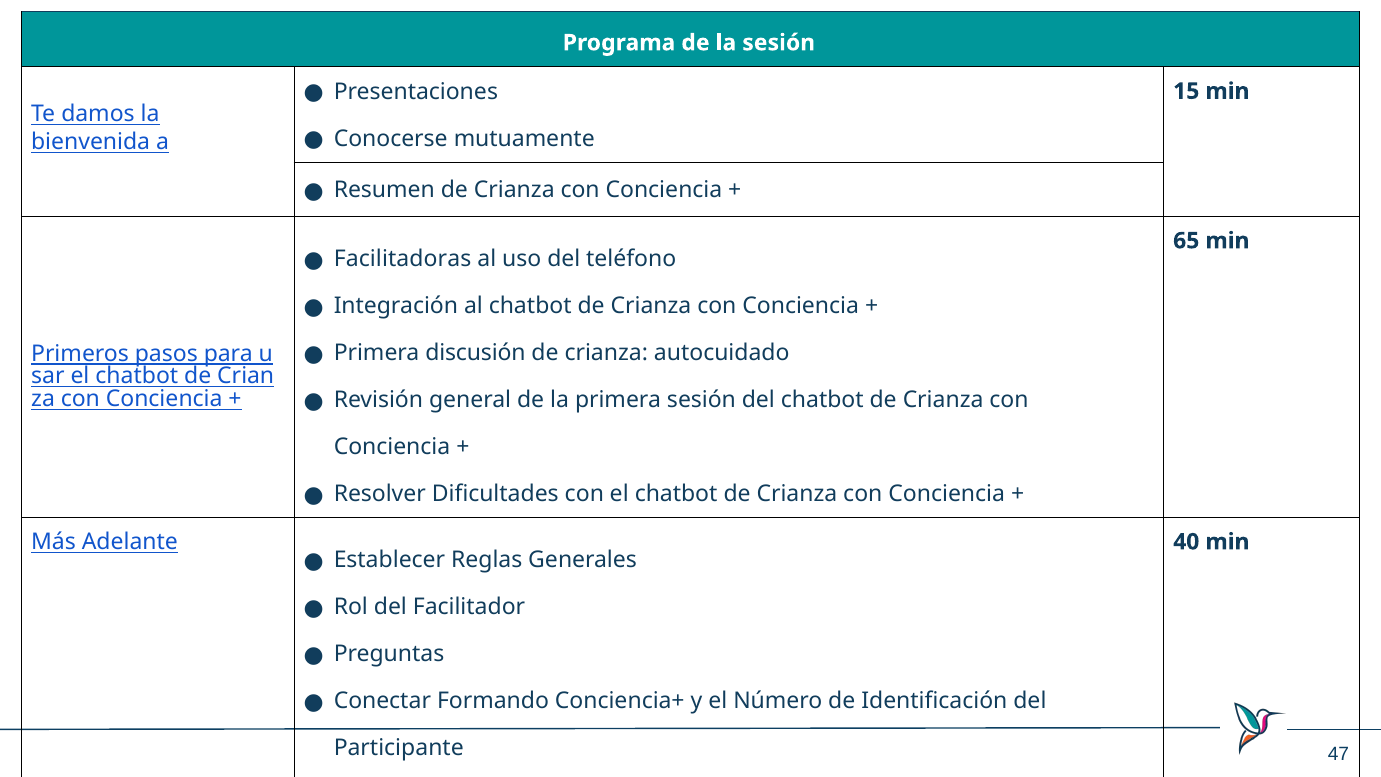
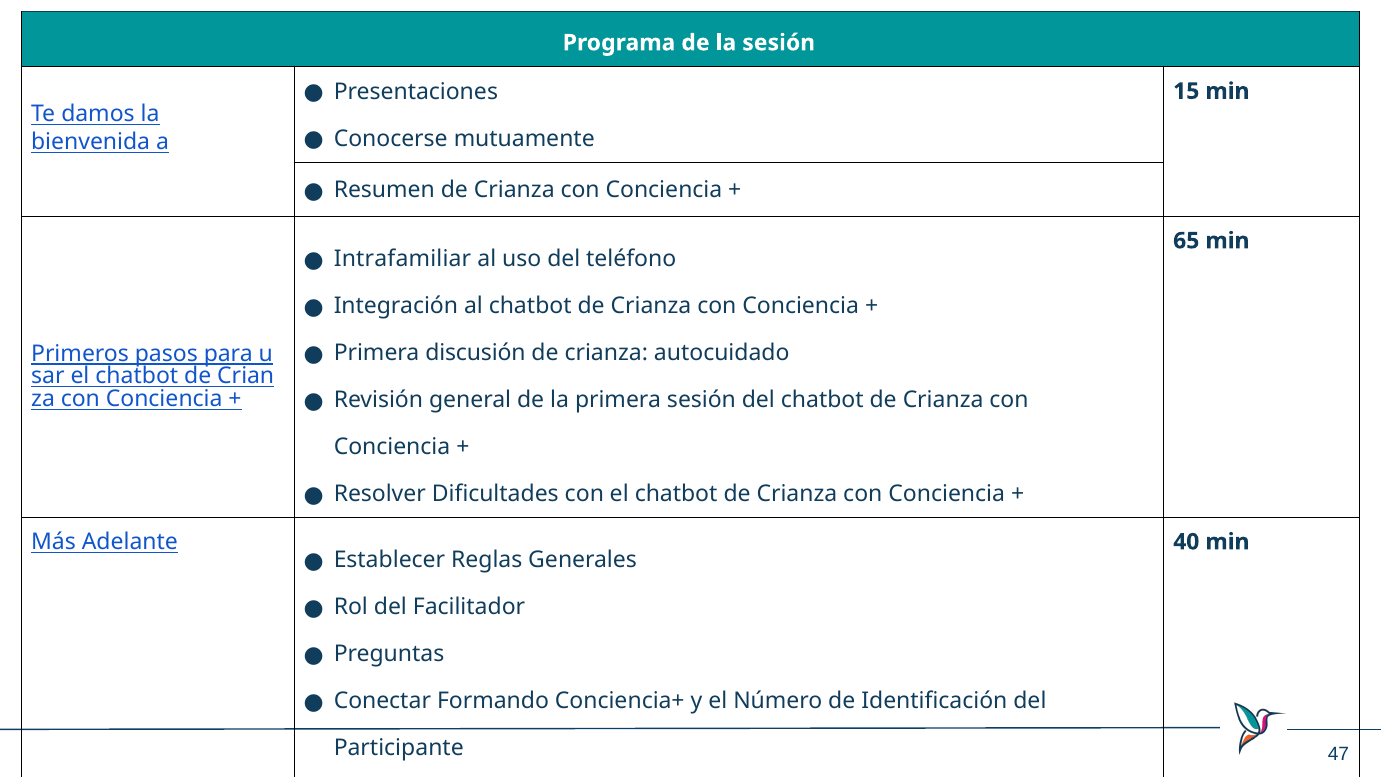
Facilitadoras: Facilitadoras -> Intrafamiliar (403, 258)
